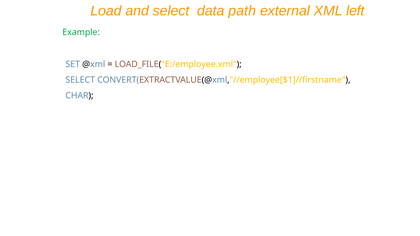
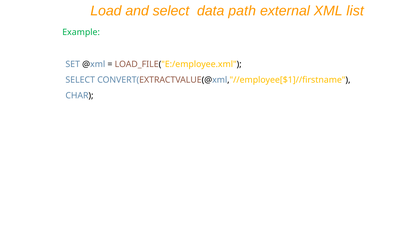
left: left -> list (355, 11)
